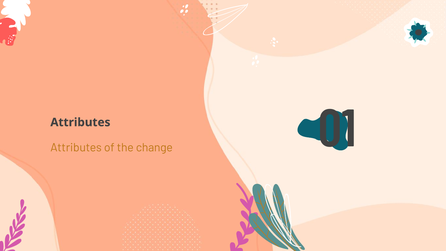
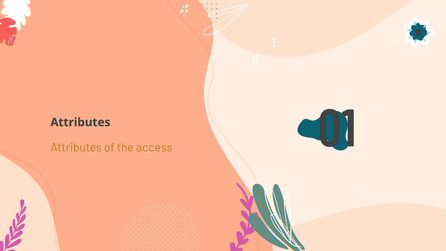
change: change -> access (154, 147)
